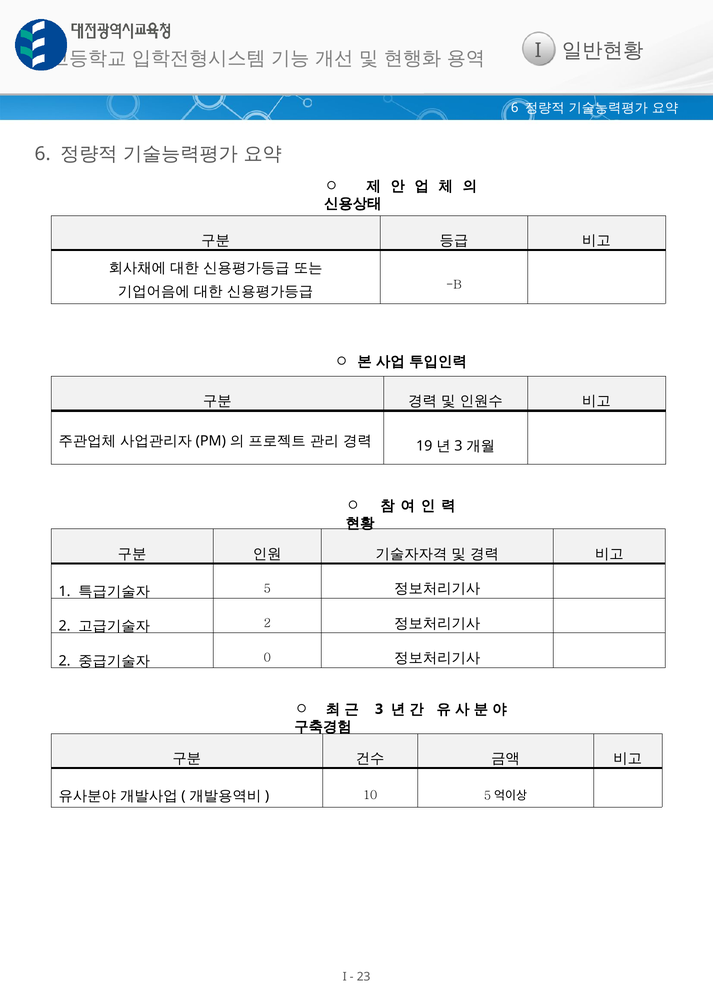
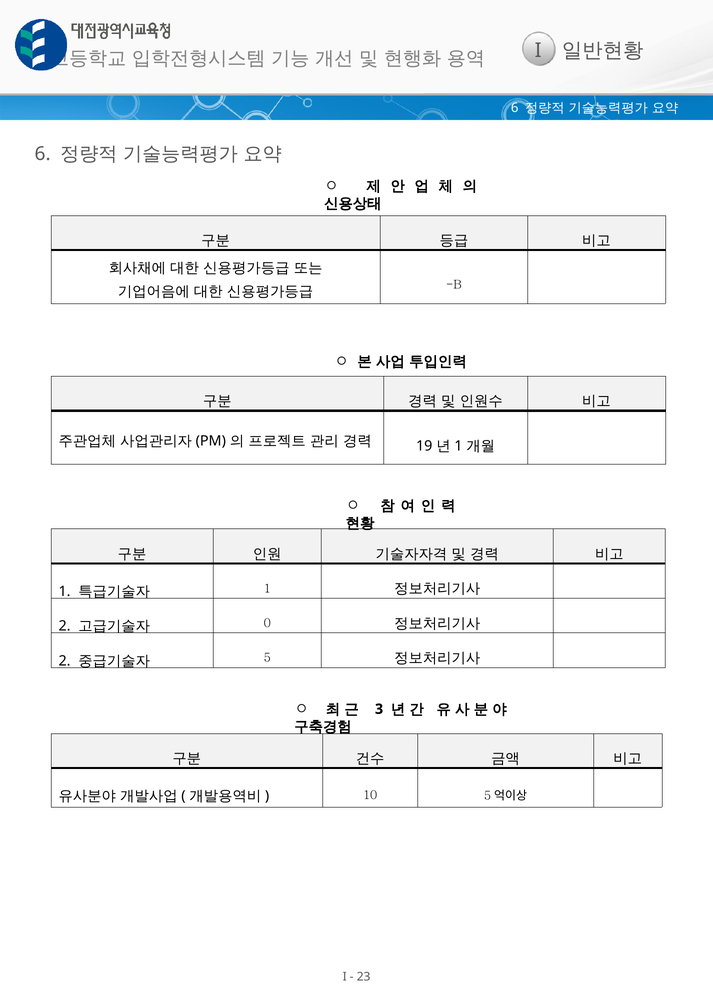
3: 3 -> 1 (458, 446)
5: 5 -> 1 (267, 589)
2: 2 -> 0 (267, 624)
0: 0 -> 5 (267, 658)
